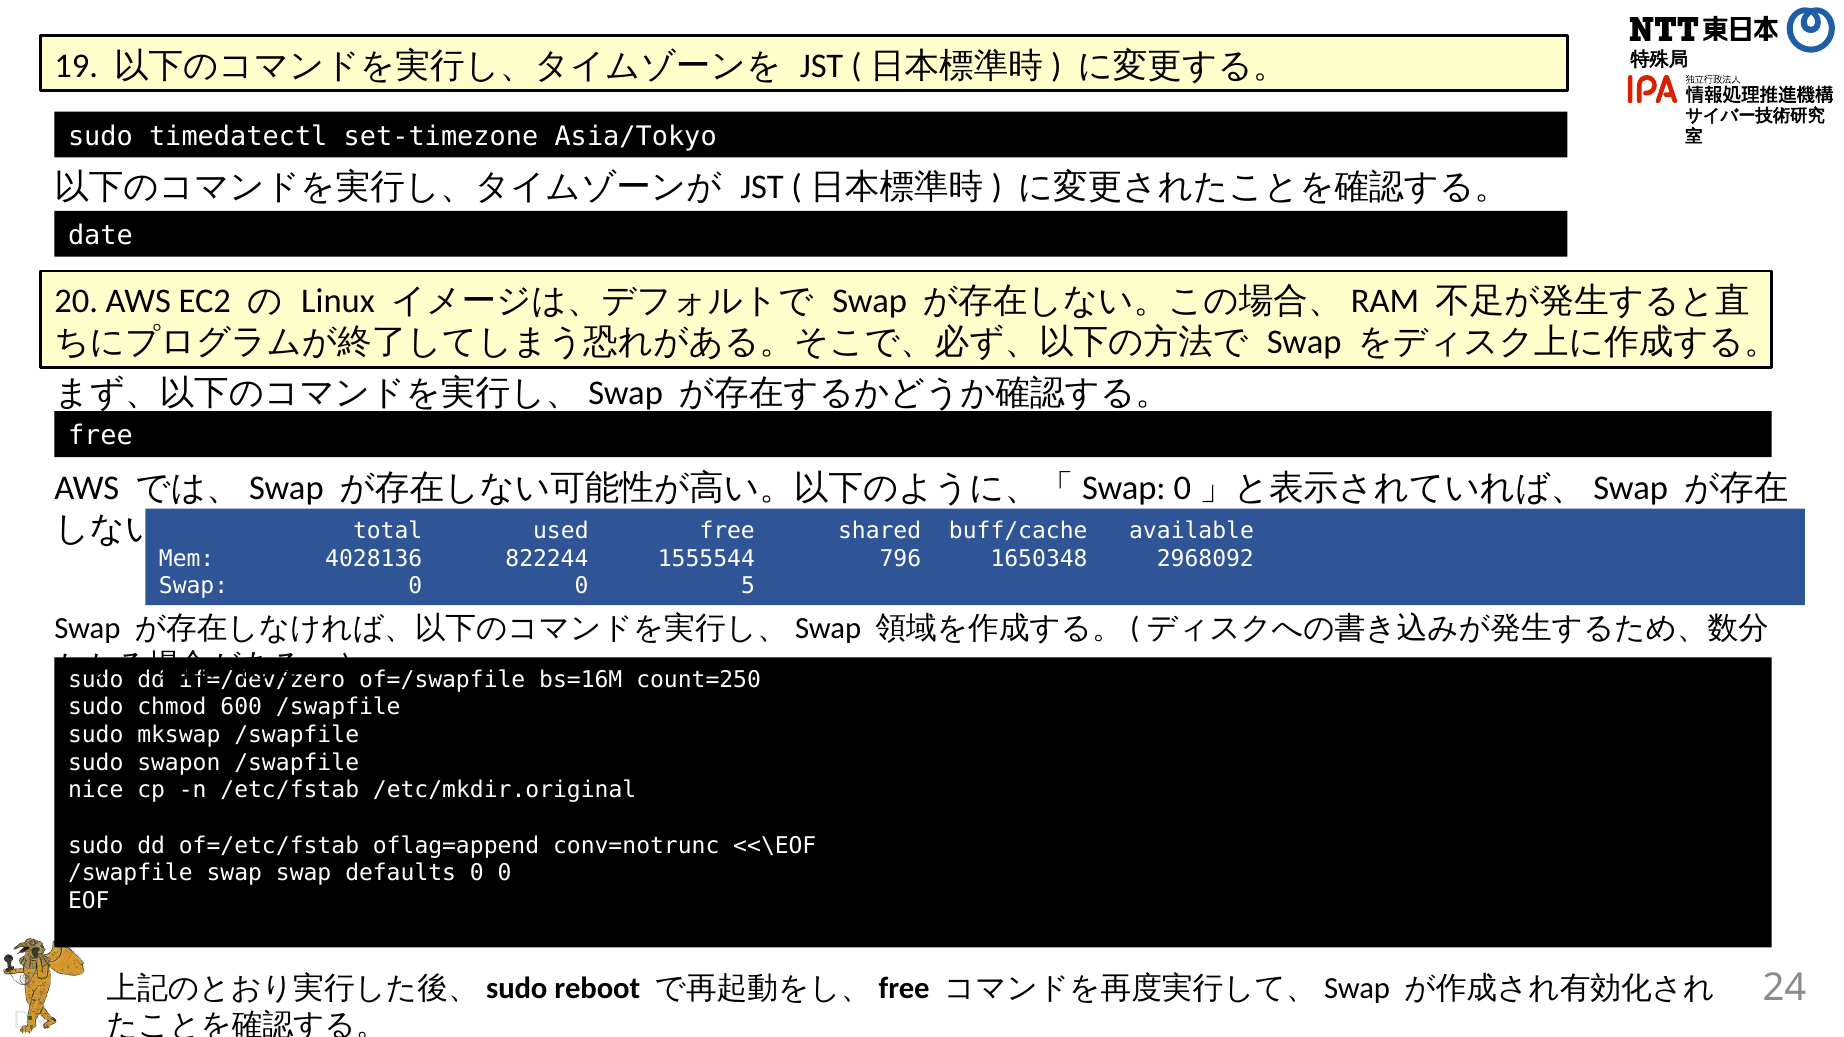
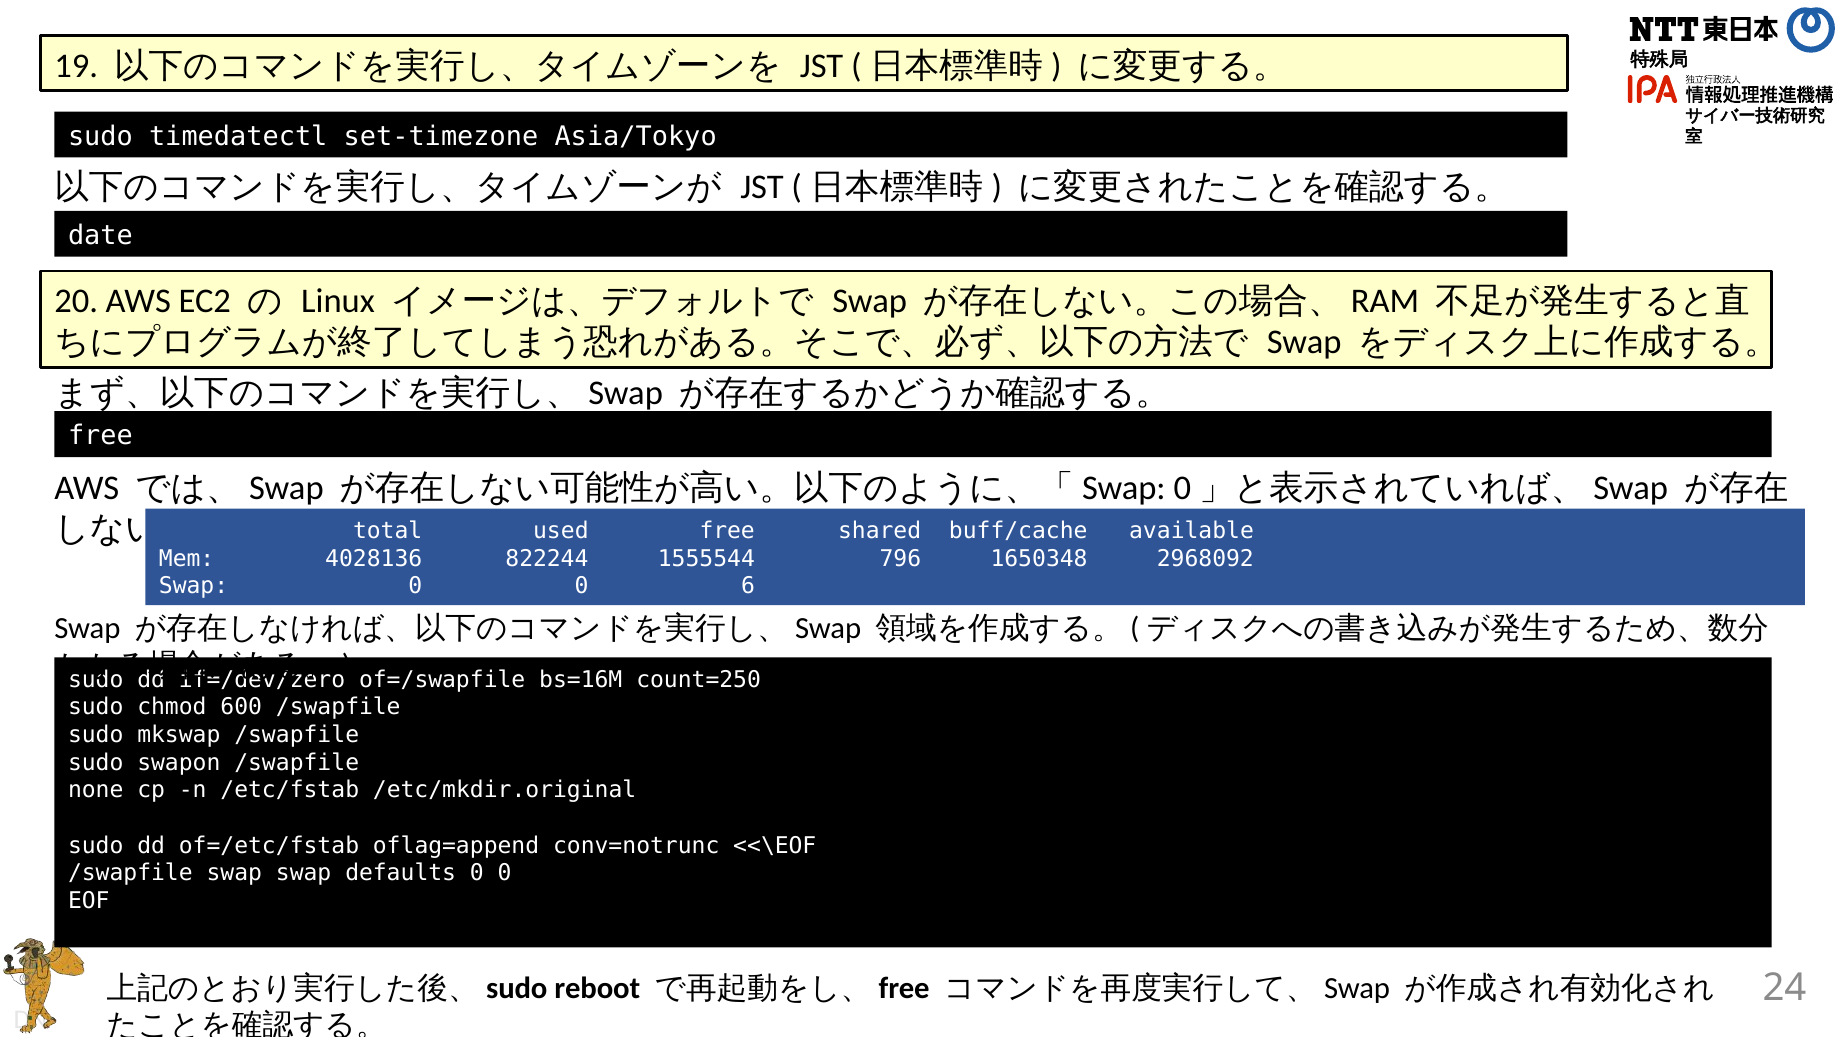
5: 5 -> 6 (748, 586)
nice: nice -> none (96, 790)
